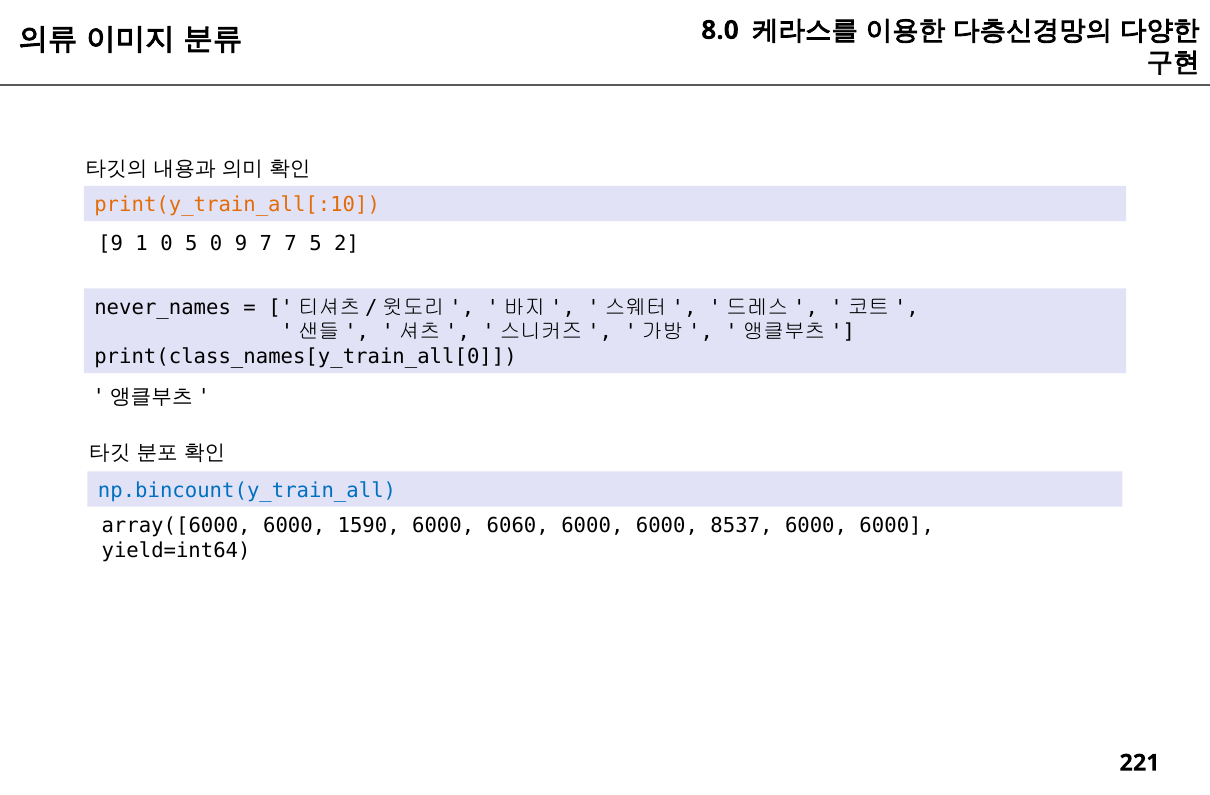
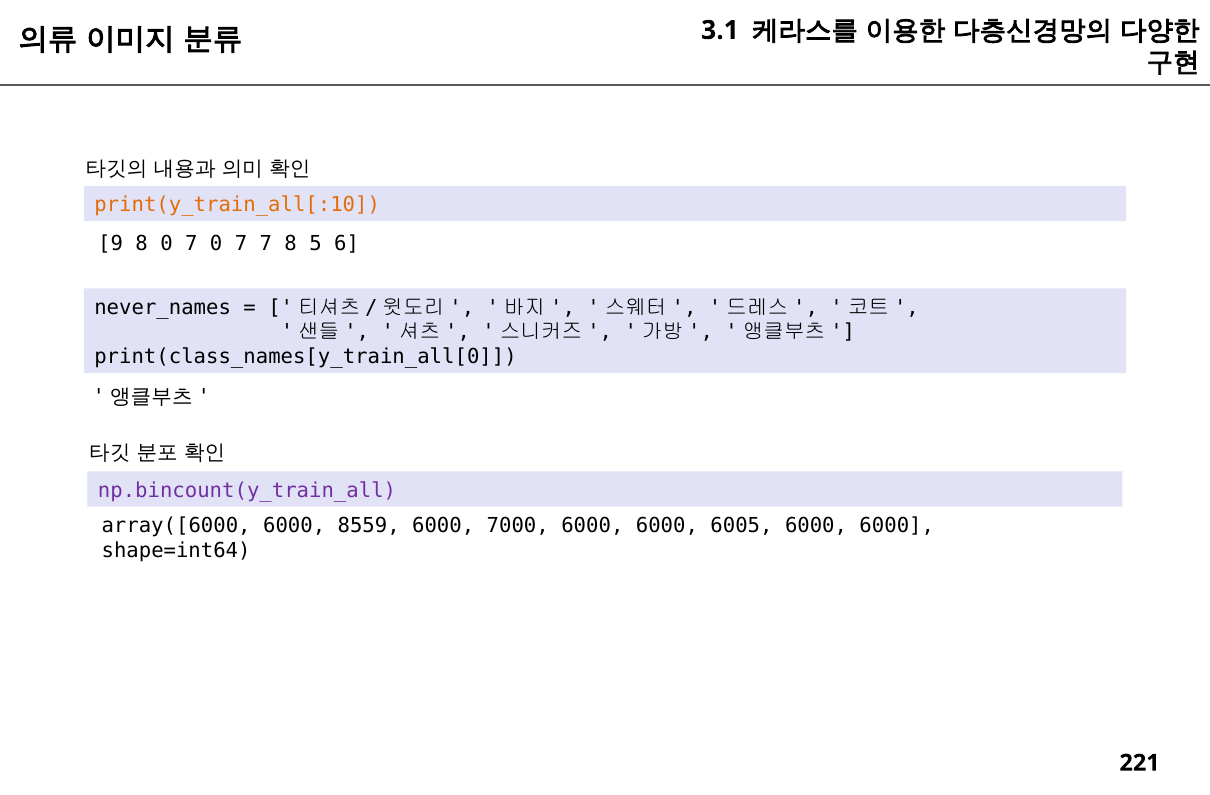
8.0: 8.0 -> 3.1 (720, 30)
9 1: 1 -> 8 (142, 243)
5: 5 -> 7 (191, 243)
9: 9 -> 7 (241, 243)
7 7: 7 -> 8 (291, 243)
2: 2 -> 6 (347, 243)
np.bincount(y_train_all colour: blue -> purple (247, 490)
1590: 1590 -> 8559 (369, 525)
6060: 6060 -> 7000 (518, 525)
8537: 8537 -> 6005 (741, 525)
yield=int64: yield=int64 -> shape=int64 (176, 550)
